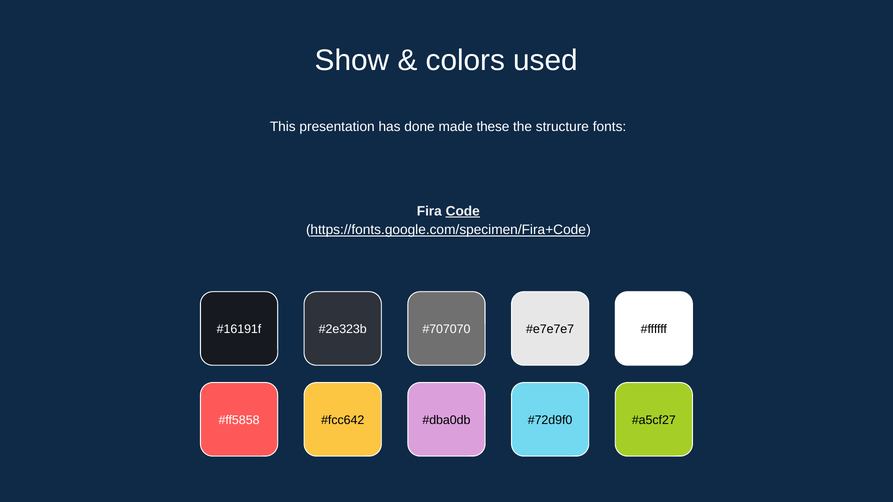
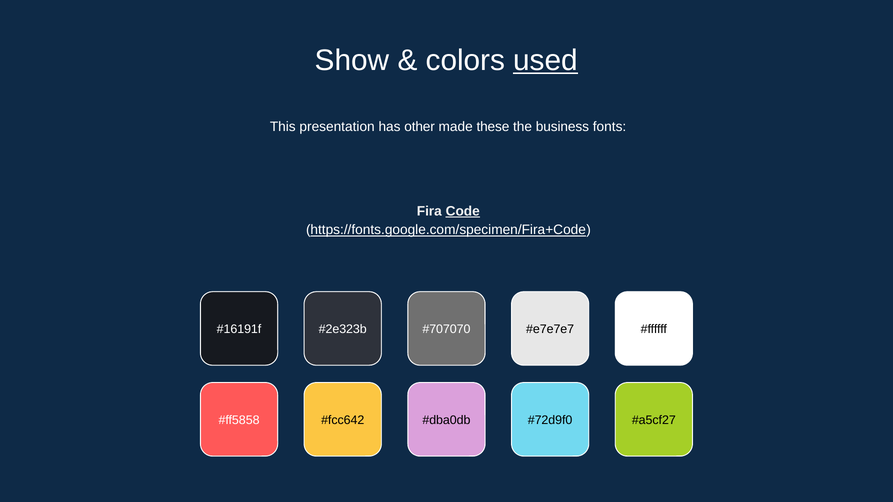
used underline: none -> present (546, 60)
done: done -> other (420, 127)
structure: structure -> business (562, 127)
